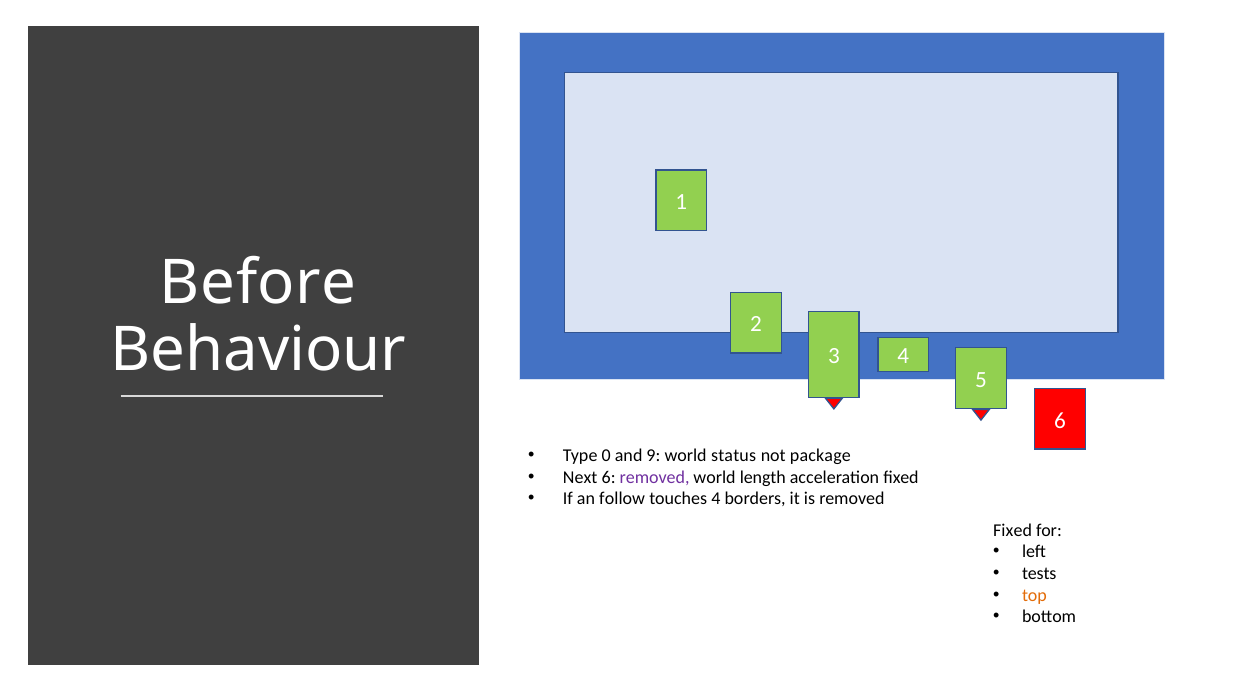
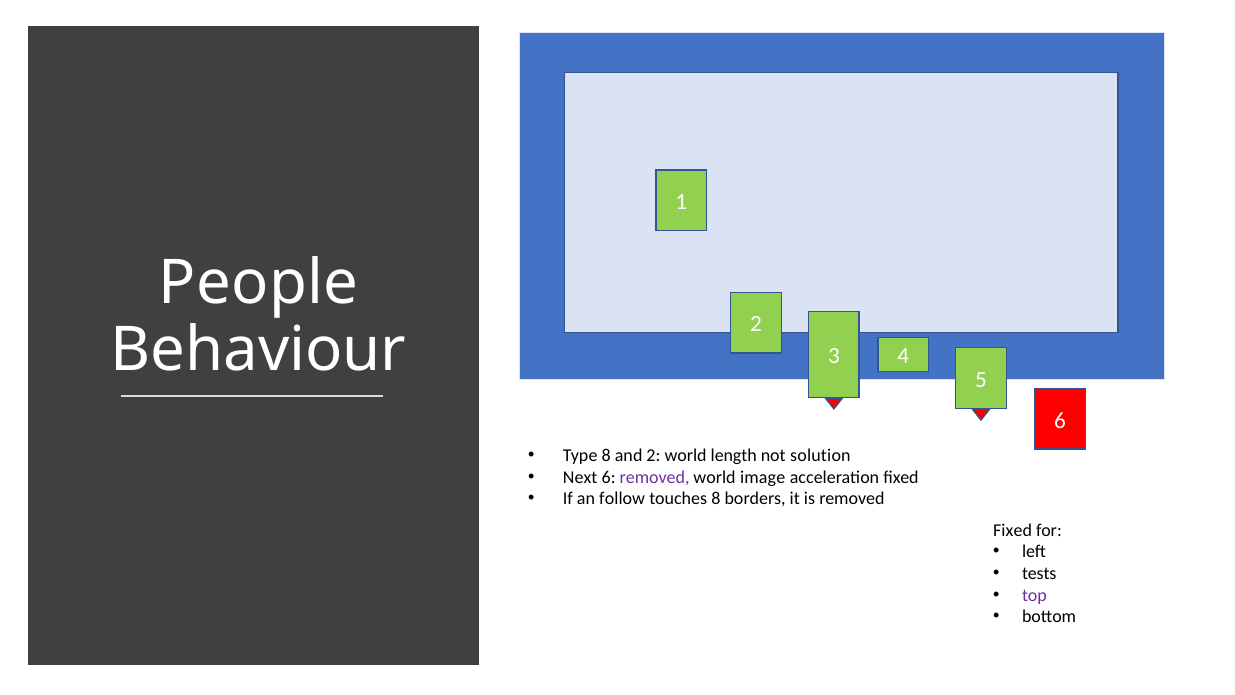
Before: Before -> People (259, 283)
Type 0: 0 -> 8 (606, 455)
and 9: 9 -> 2 (653, 455)
status: status -> length (734, 455)
package: package -> solution (820, 455)
length: length -> image (763, 477)
touches 4: 4 -> 8 (716, 498)
top colour: orange -> purple (1034, 595)
